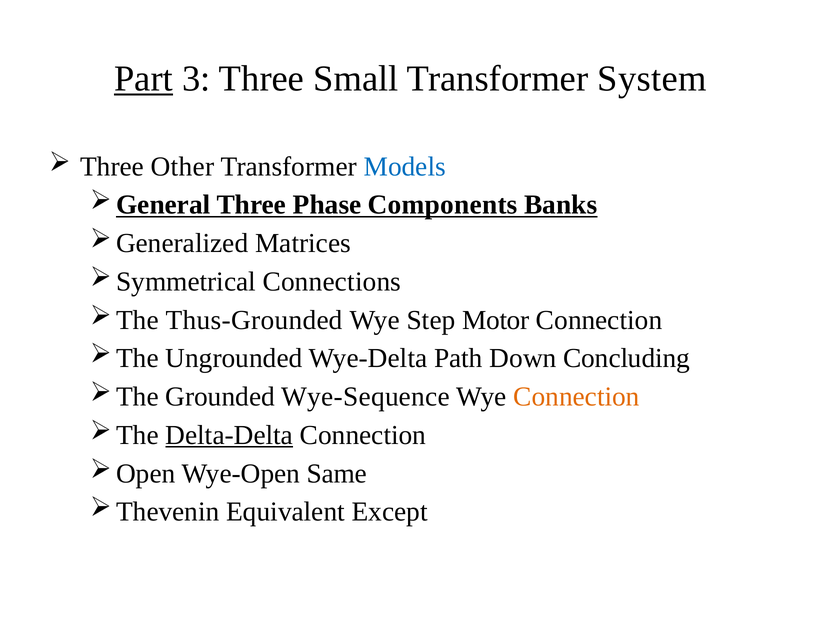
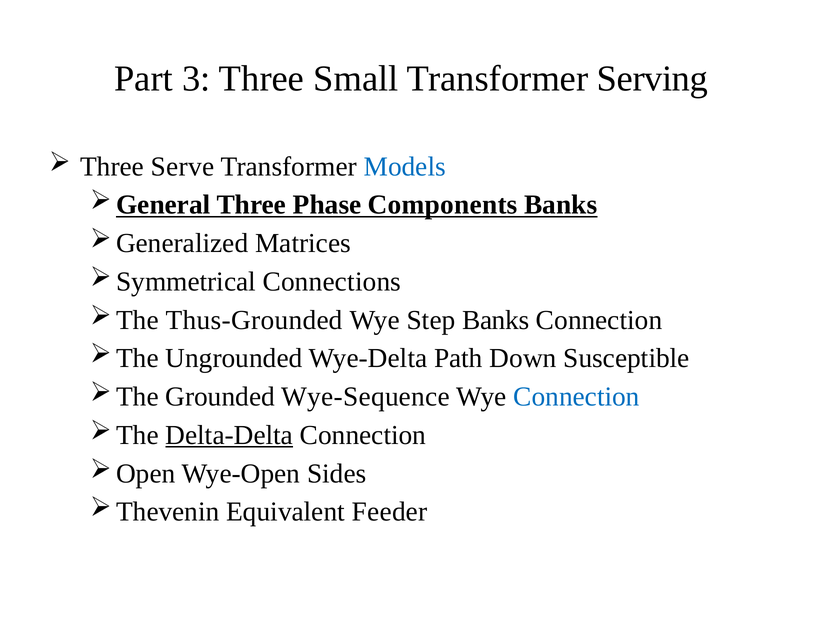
Part underline: present -> none (144, 79)
System: System -> Serving (652, 79)
Other: Other -> Serve (183, 166)
Step Motor: Motor -> Banks (496, 320)
Concluding: Concluding -> Susceptible (626, 358)
Connection colour: orange -> blue (576, 396)
Same: Same -> Sides (337, 473)
Except: Except -> Feeder (390, 511)
